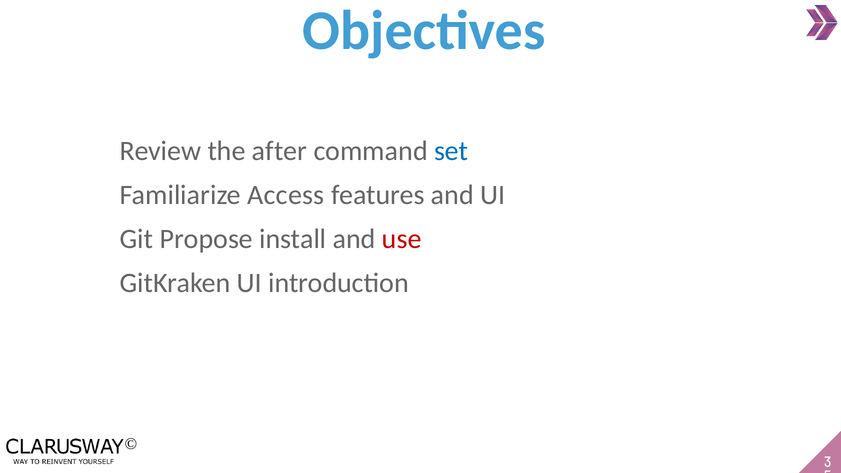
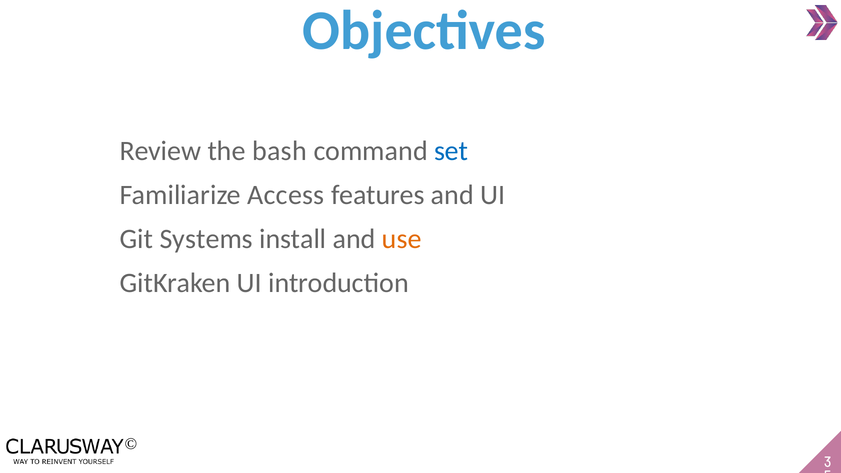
after: after -> bash (279, 151)
Propose: Propose -> Systems (206, 239)
use colour: red -> orange (402, 239)
